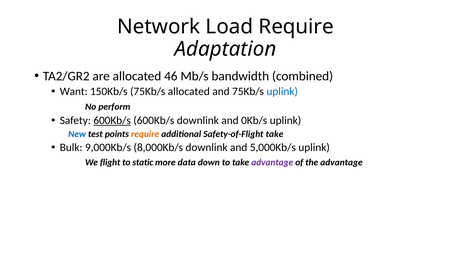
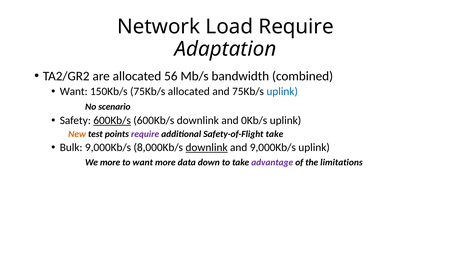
46: 46 -> 56 (171, 76)
perform: perform -> scenario (114, 107)
New colour: blue -> orange (77, 134)
require colour: orange -> purple (145, 134)
downlink underline: none -> present (207, 148)
and 5,000Kb/s: 5,000Kb/s -> 9,000Kb/s (273, 148)
We flight: flight -> more (110, 163)
to static: static -> want (143, 163)
the advantage: advantage -> limitations (341, 163)
